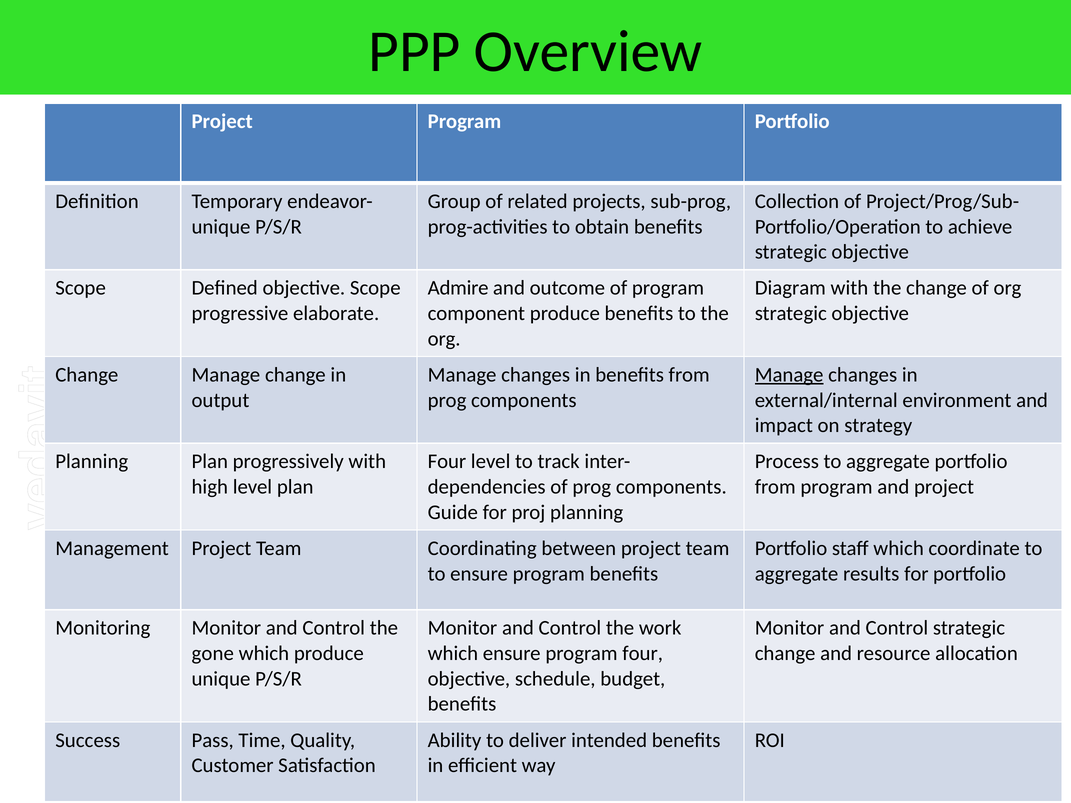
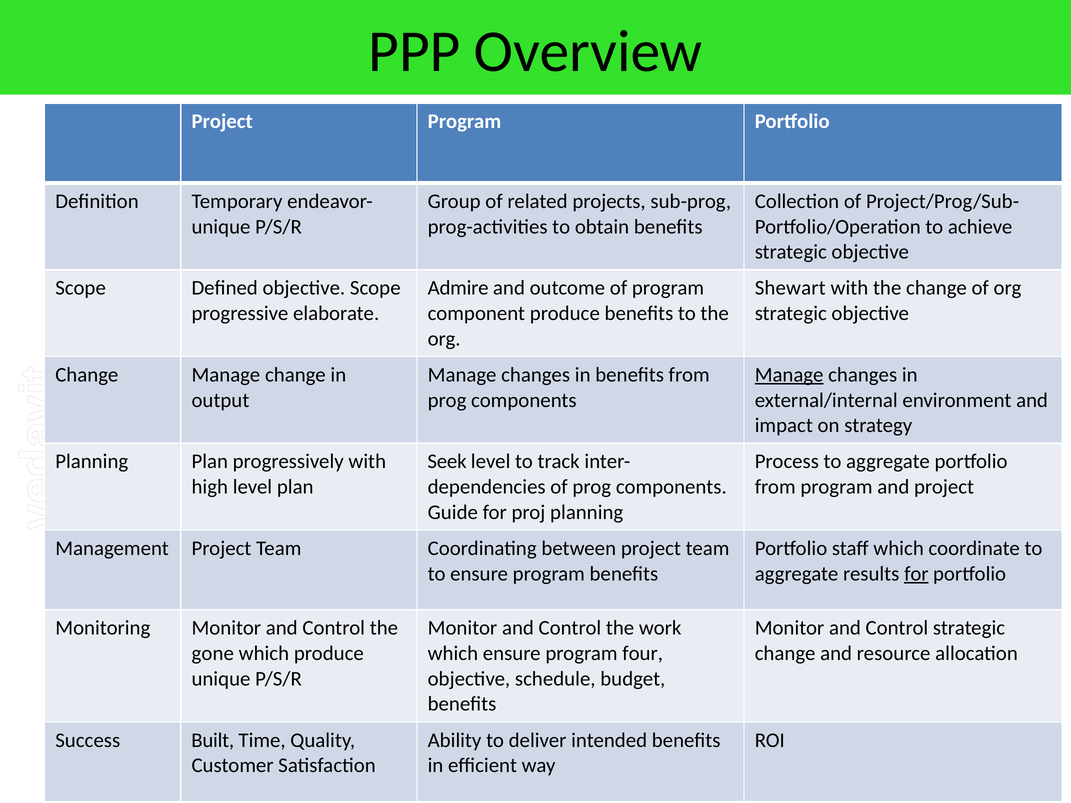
Diagram: Diagram -> Shewart (790, 288)
Four: Four -> Seek (447, 462)
for underline: none -> present (916, 574)
Pass: Pass -> Built (213, 740)
